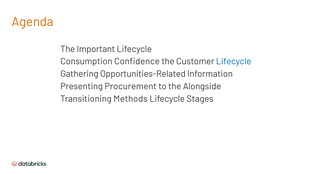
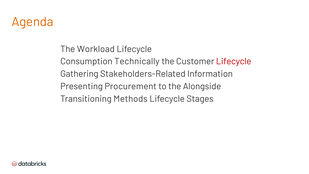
Important: Important -> Workload (96, 49)
Confidence: Confidence -> Technically (137, 61)
Lifecycle colour: blue -> red (234, 61)
Opportunities-Related: Opportunities-Related -> Stakeholders-Related (143, 74)
